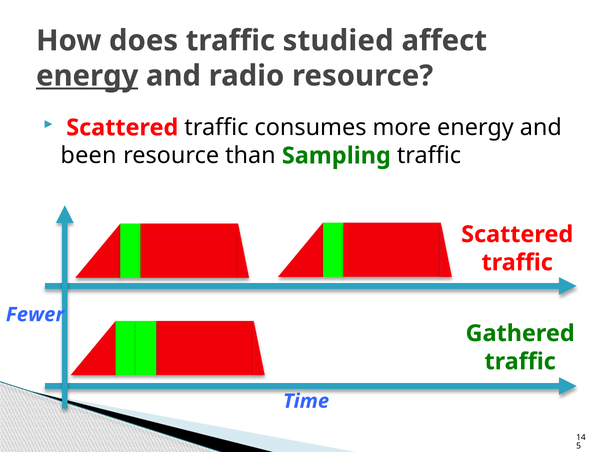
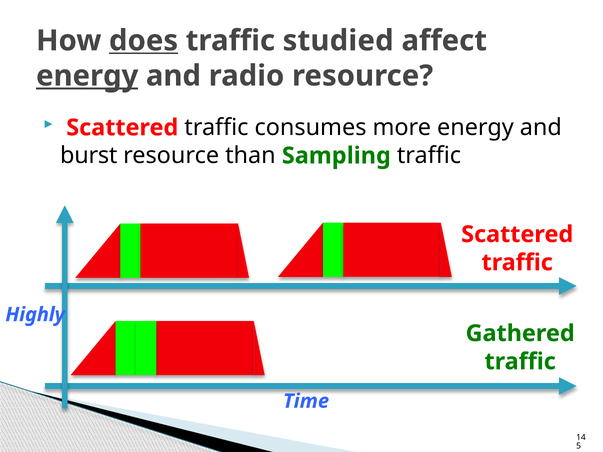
does underline: none -> present (144, 41)
been: been -> burst (89, 156)
Fewer: Fewer -> Highly (35, 315)
